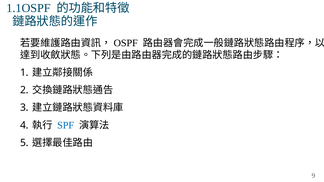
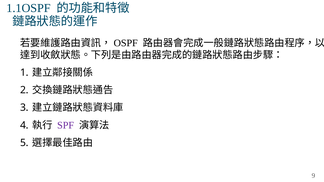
SPF colour: blue -> purple (66, 125)
